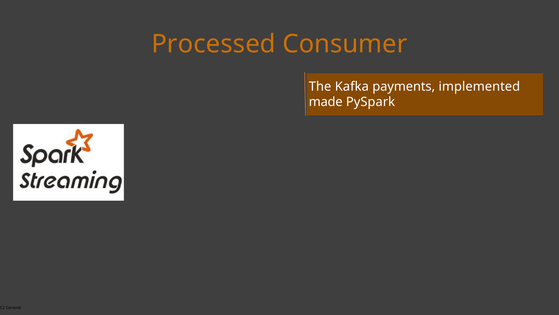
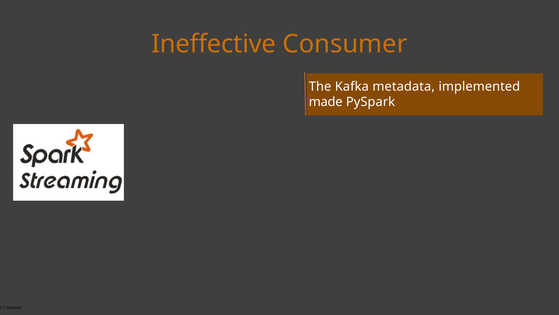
Processed: Processed -> Ineffective (214, 44)
payments: payments -> metadata (404, 86)
